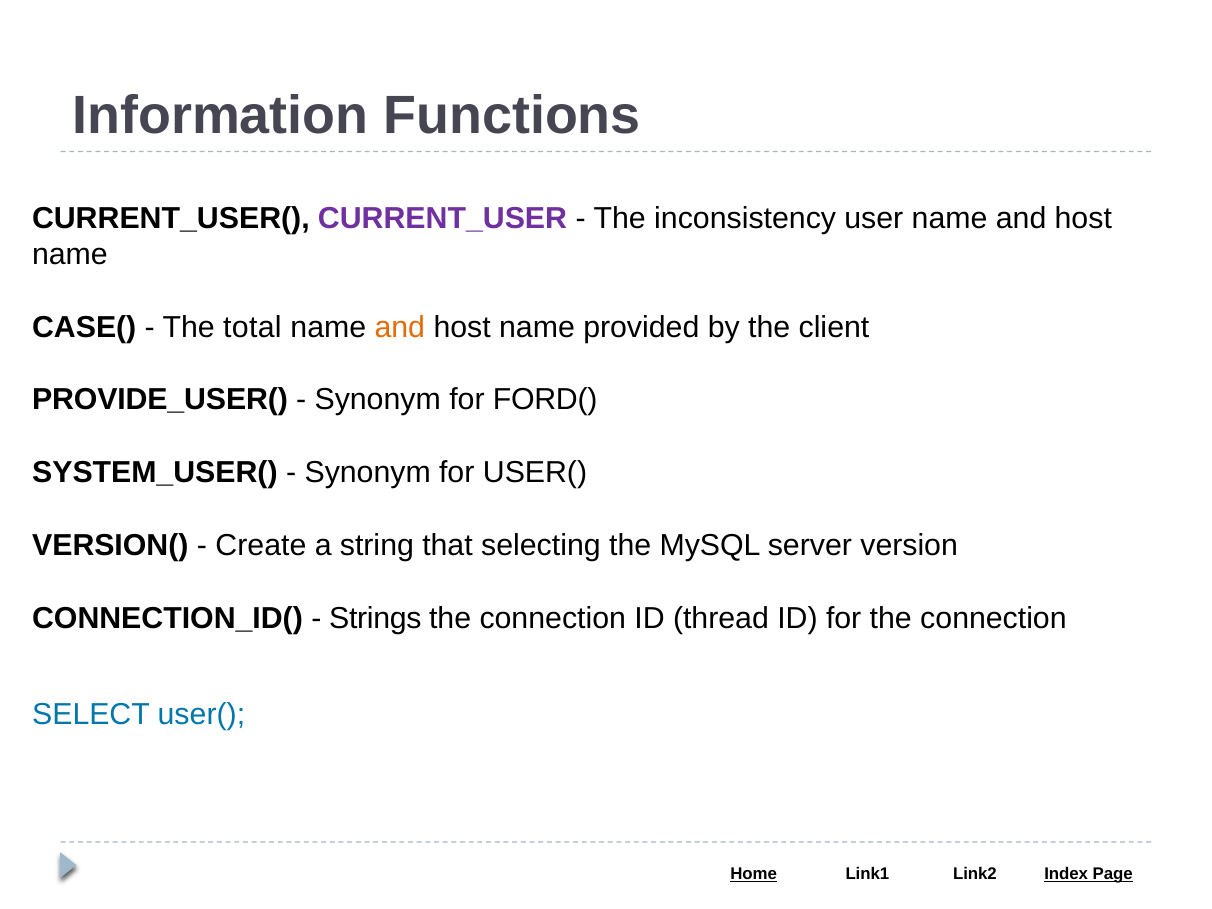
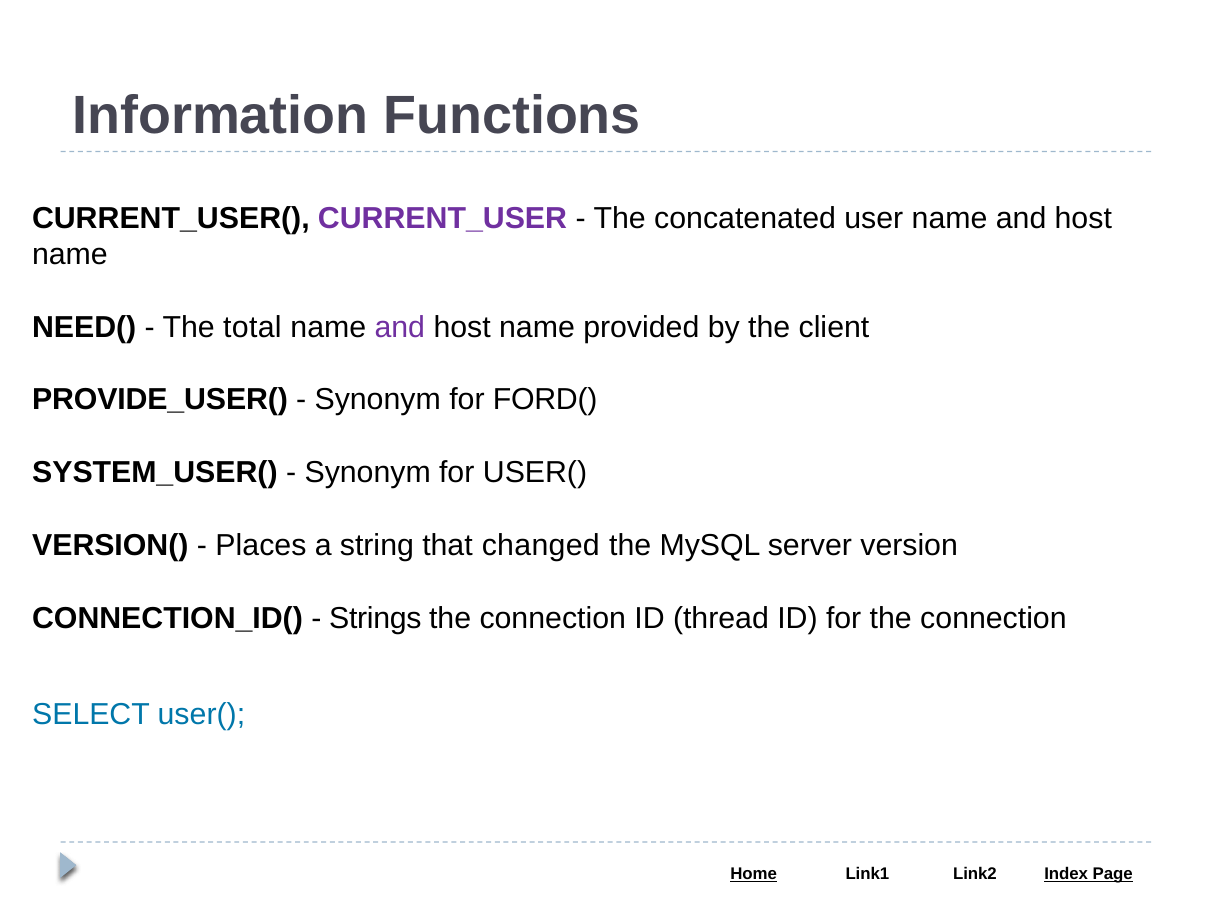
inconsistency: inconsistency -> concatenated (745, 218)
CASE(: CASE( -> NEED( (84, 327)
and colour: orange -> purple (400, 327)
Create: Create -> Places (261, 545)
selecting: selecting -> changed (541, 545)
